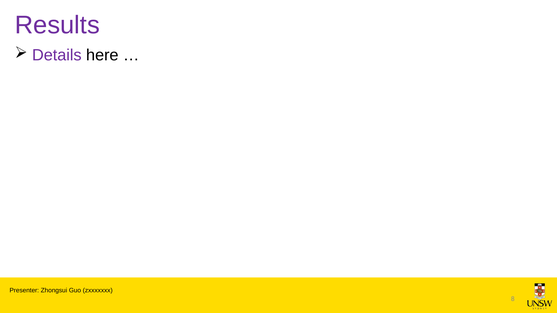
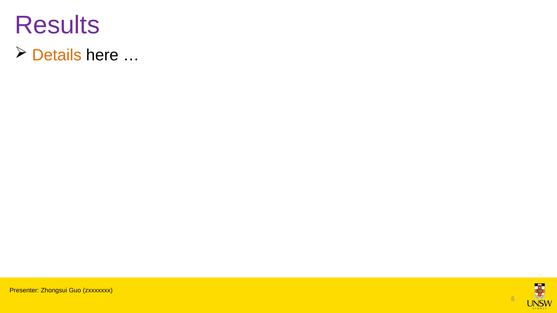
Details colour: purple -> orange (57, 55)
